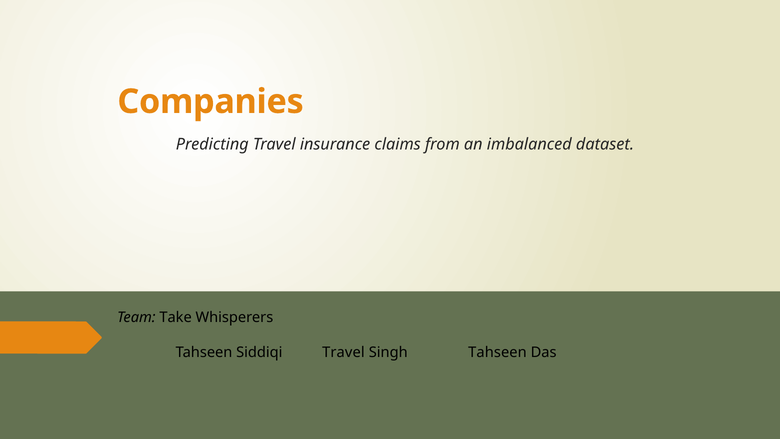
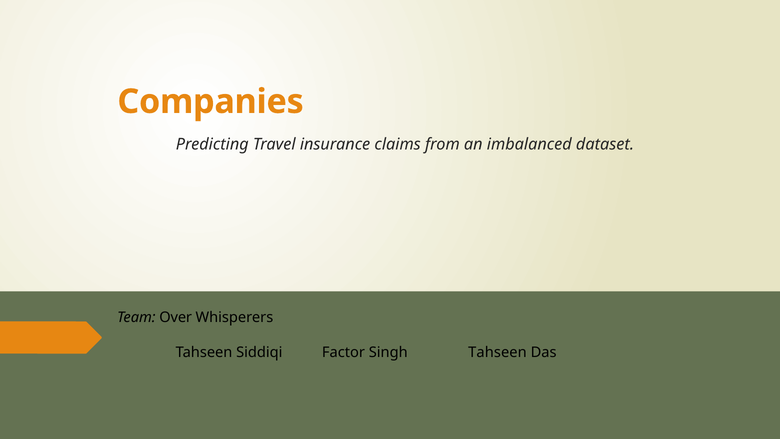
Take: Take -> Over (176, 317)
Siddiqi Travel: Travel -> Factor (343, 352)
